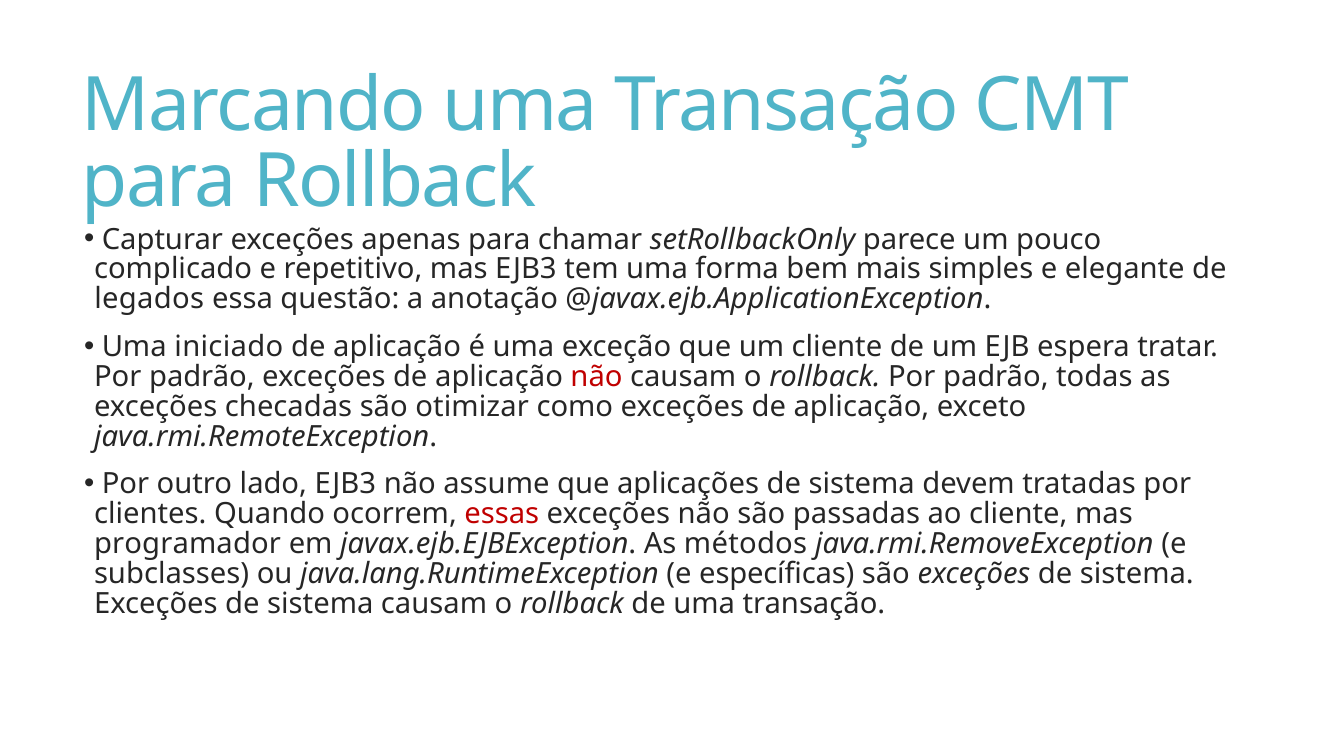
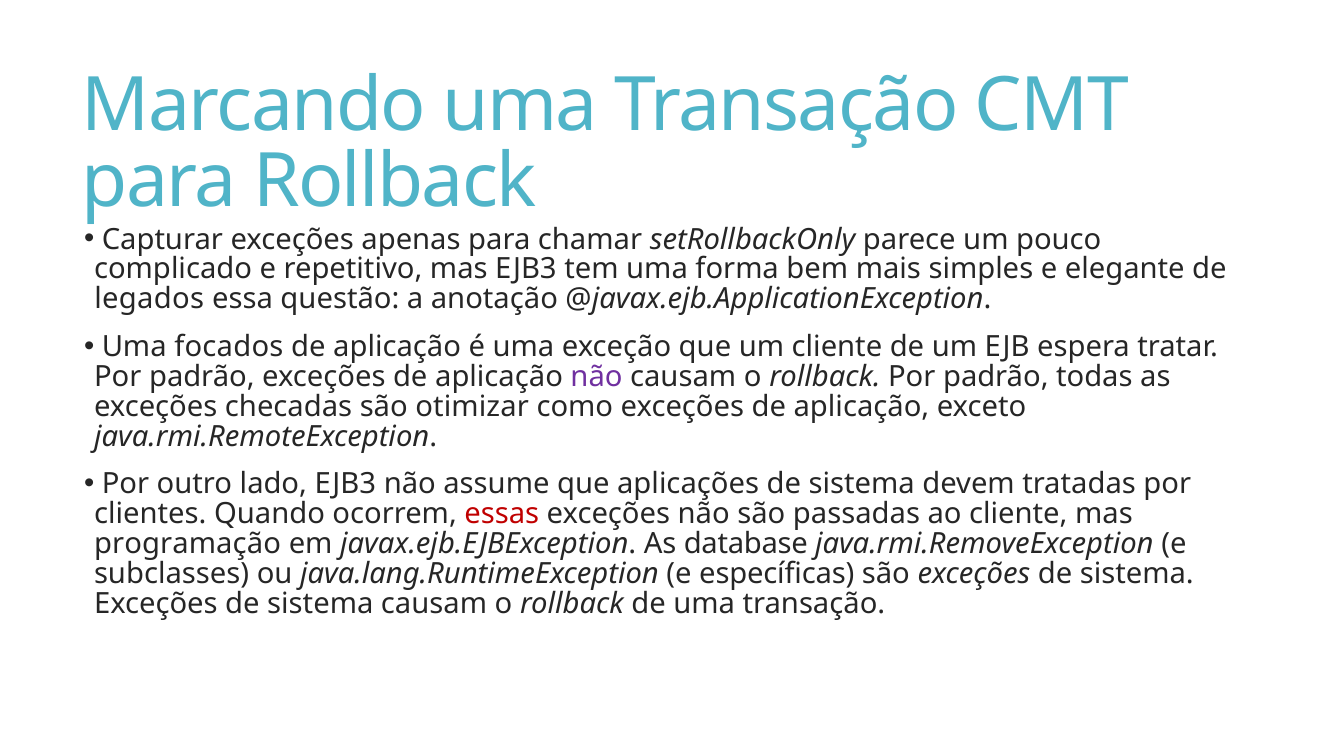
iniciado: iniciado -> focados (229, 347)
não colour: red -> purple (597, 377)
programador: programador -> programação (188, 544)
métodos: métodos -> database (746, 544)
